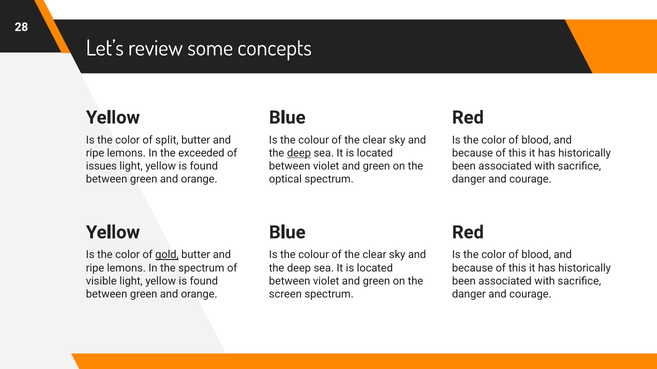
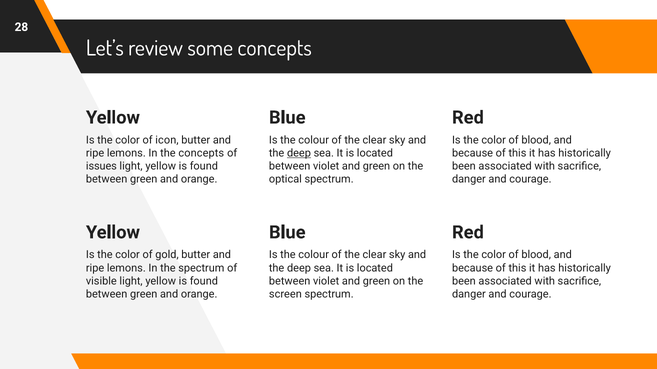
split: split -> icon (167, 140)
the exceeded: exceeded -> concepts (201, 153)
gold underline: present -> none (167, 255)
